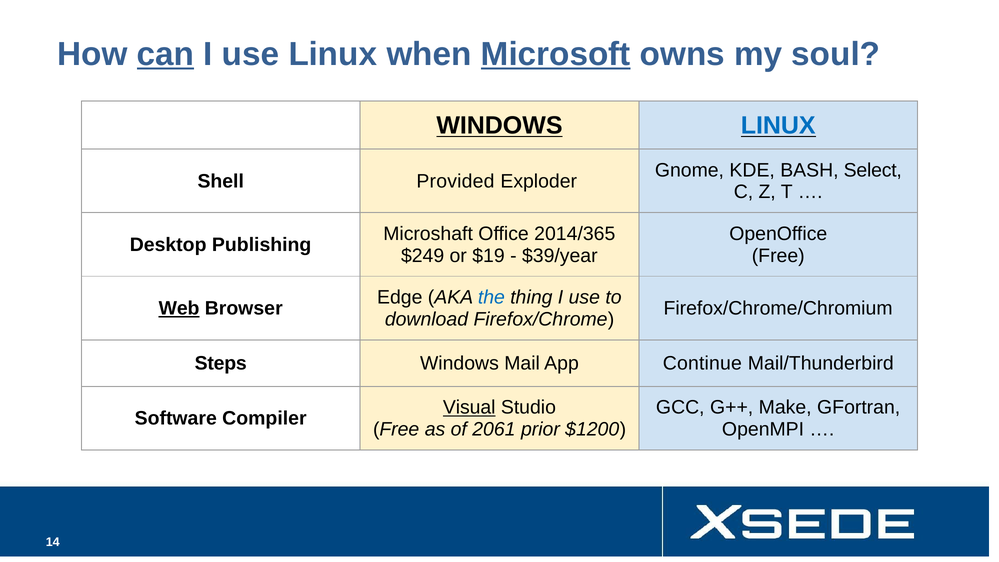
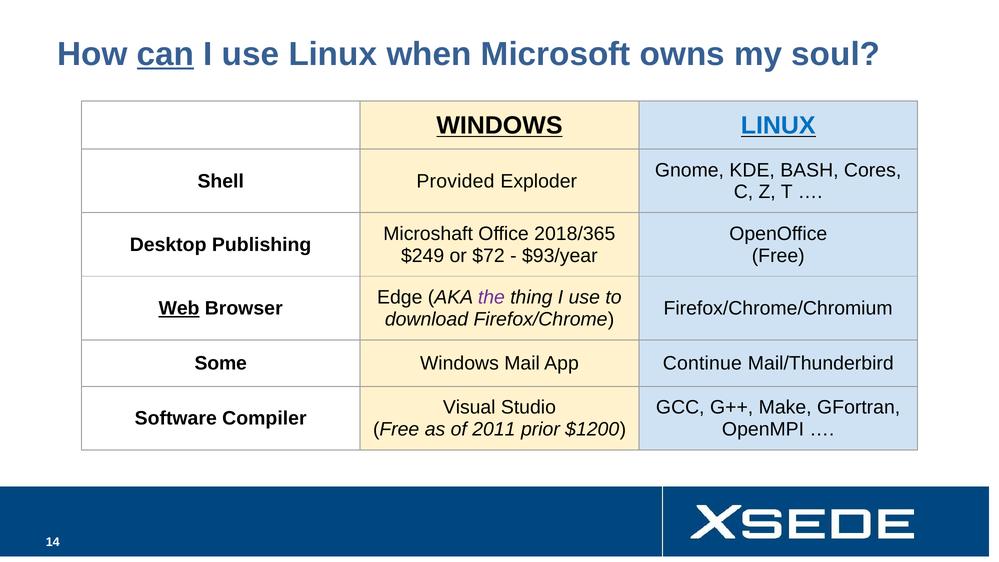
Microsoft underline: present -> none (556, 54)
Select: Select -> Cores (873, 170)
2014/365: 2014/365 -> 2018/365 (575, 234)
$19: $19 -> $72 (489, 256)
$39/year: $39/year -> $93/year (560, 256)
the colour: blue -> purple (491, 297)
Steps: Steps -> Some (221, 363)
Visual underline: present -> none (469, 408)
2061: 2061 -> 2011 (494, 429)
